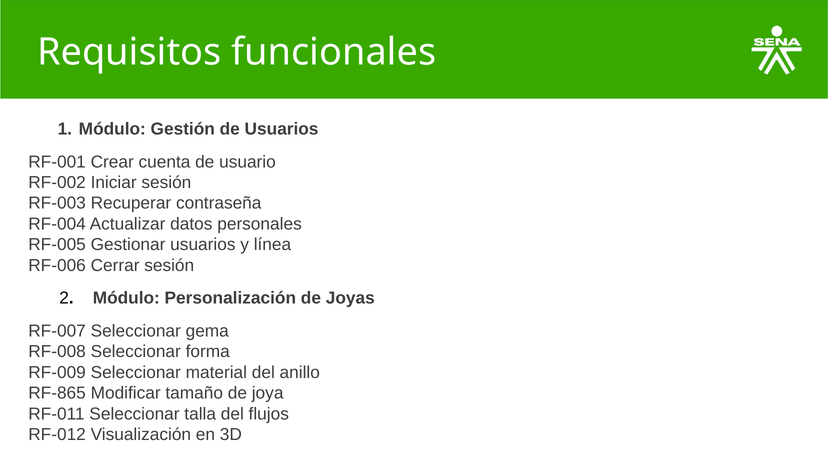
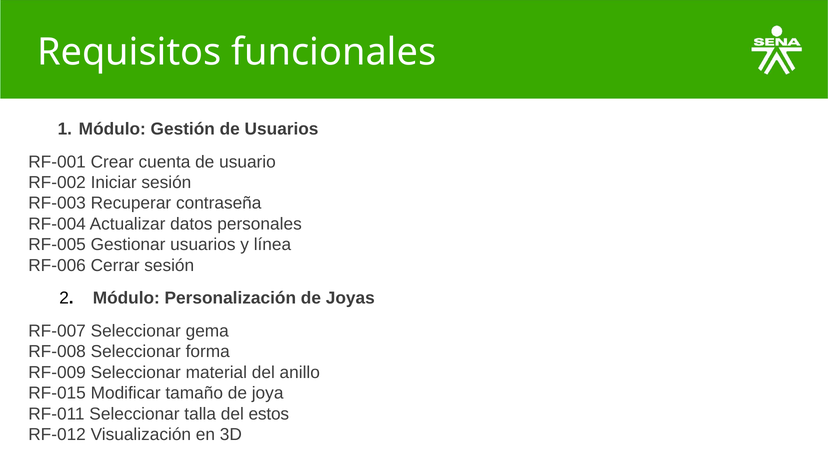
RF-865: RF-865 -> RF-015 (57, 393)
flujos: flujos -> estos (269, 414)
